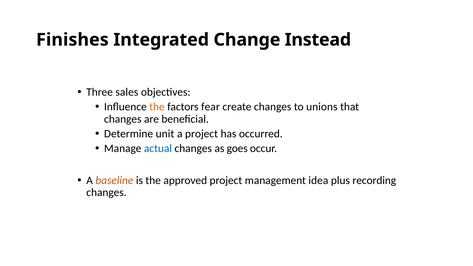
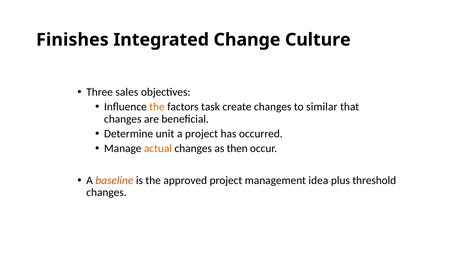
Instead: Instead -> Culture (318, 40)
fear: fear -> task (211, 107)
unions: unions -> similar (322, 107)
actual colour: blue -> orange (158, 149)
goes: goes -> then (237, 149)
recording: recording -> threshold (374, 180)
